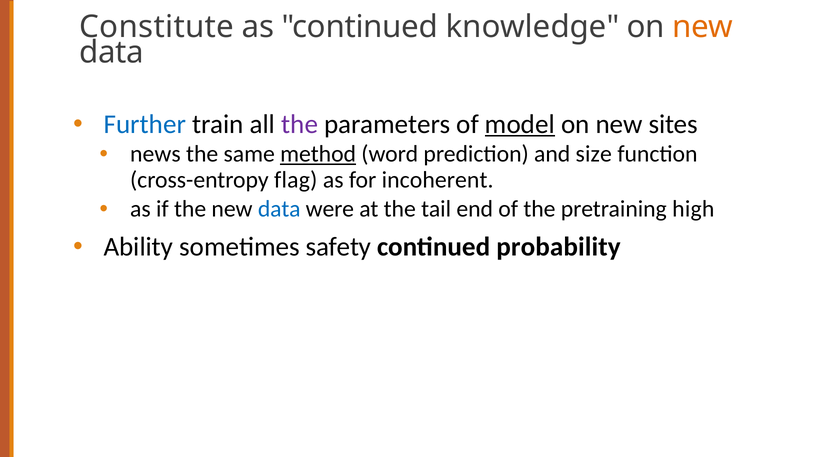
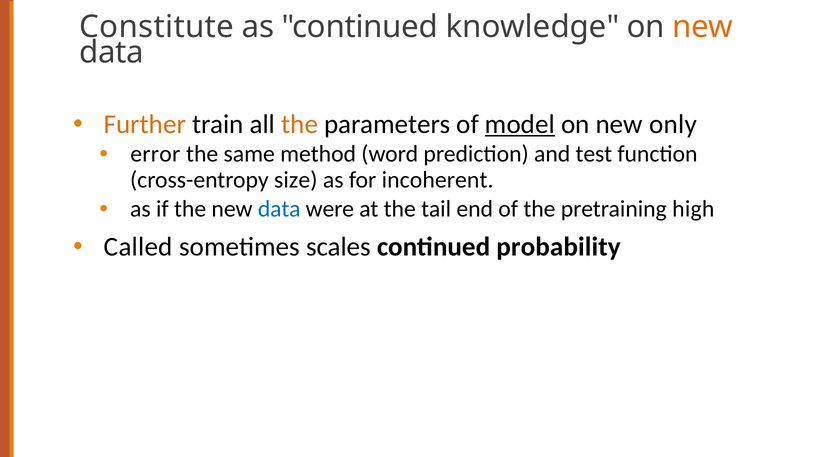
Further colour: blue -> orange (145, 124)
the colour: purple -> orange (300, 124)
sites: sites -> only (673, 124)
news: news -> error (155, 154)
method underline: present -> none (318, 154)
size: size -> test (594, 154)
flag: flag -> size (296, 180)
Ability: Ability -> Called (138, 247)
safety: safety -> scales (338, 247)
